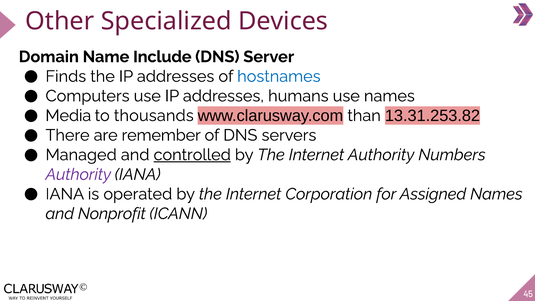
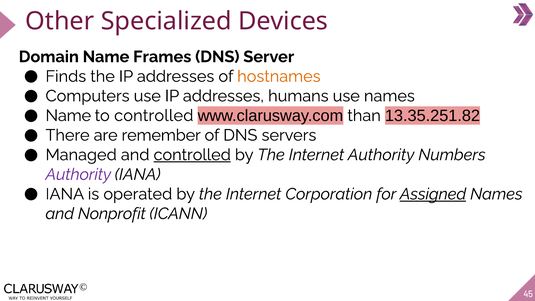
Include: Include -> Frames (162, 57)
hostnames colour: blue -> orange (279, 76)
Media: Media -> Name (68, 116)
to thousands: thousands -> controlled (154, 116)
13.31.253.82: 13.31.253.82 -> 13.35.251.82 (432, 116)
Assigned underline: none -> present (433, 194)
